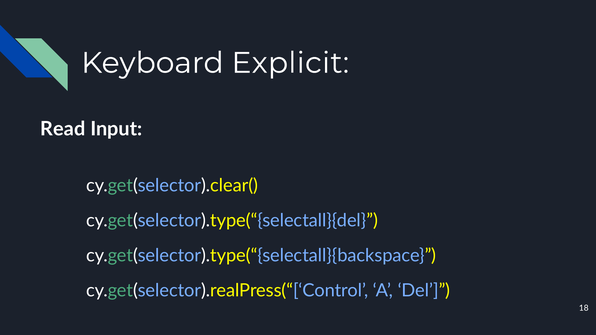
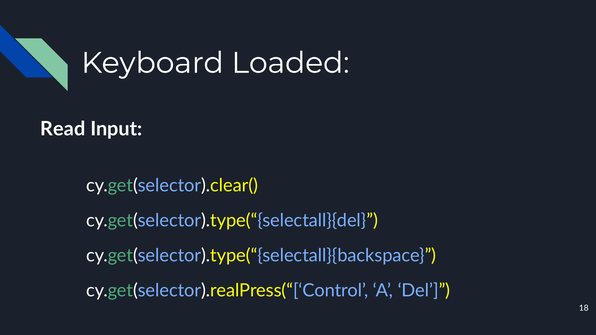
Explicit: Explicit -> Loaded (290, 63)
